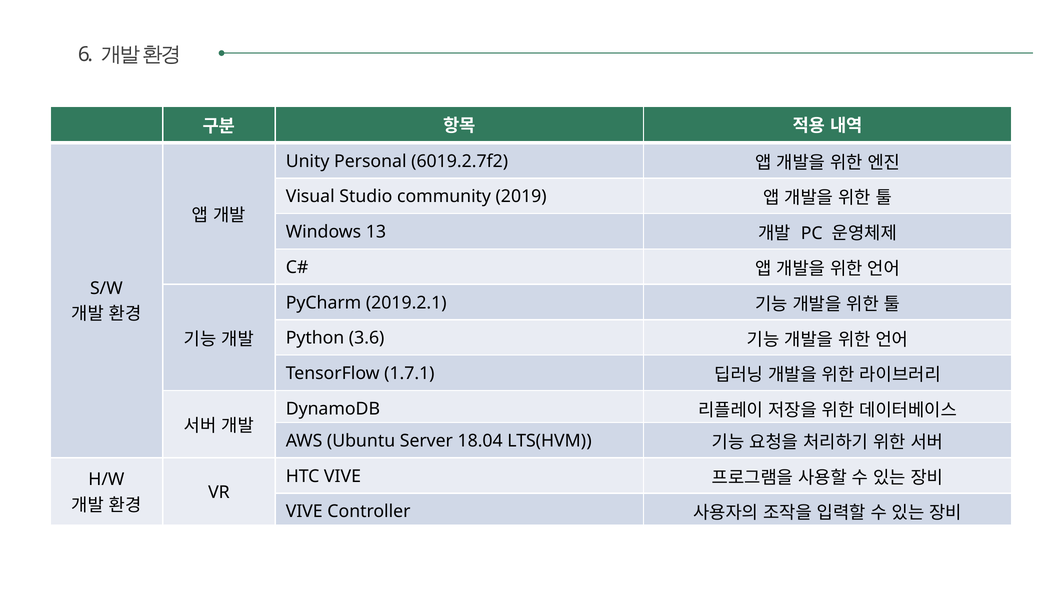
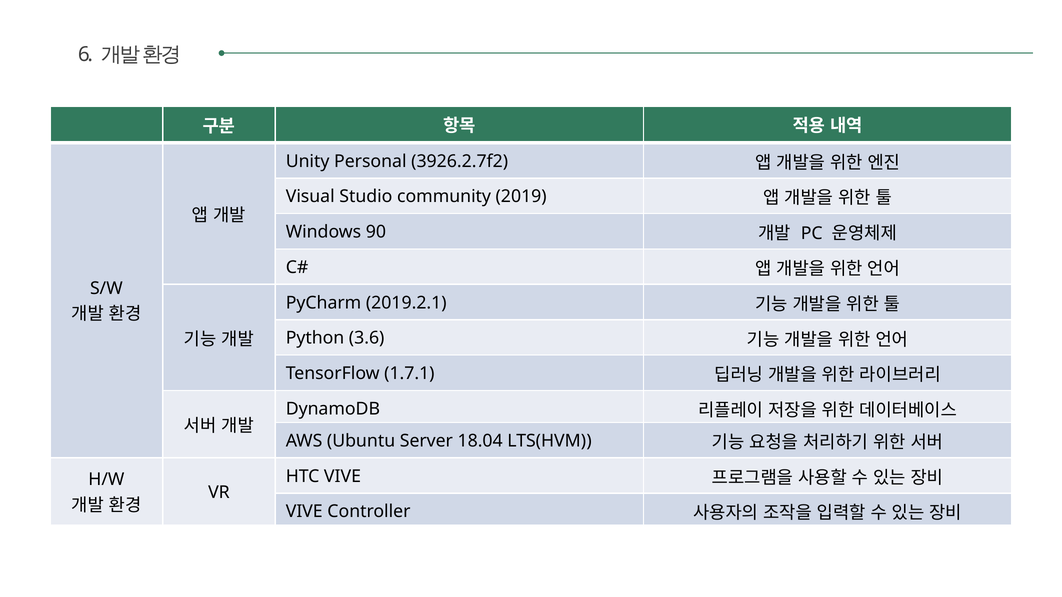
6019.2.7f2: 6019.2.7f2 -> 3926.2.7f2 (460, 161)
13: 13 -> 90 (376, 232)
